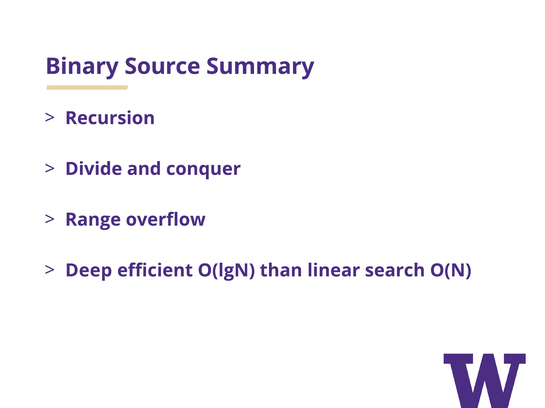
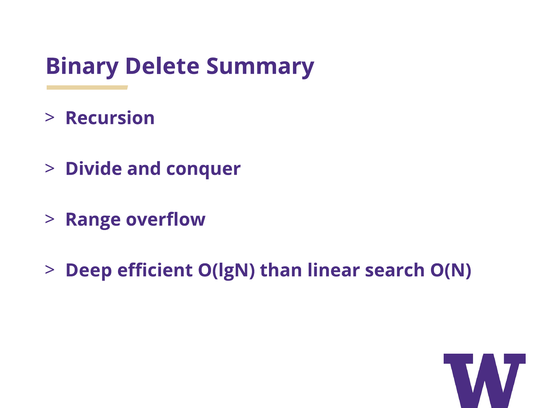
Source: Source -> Delete (162, 67)
